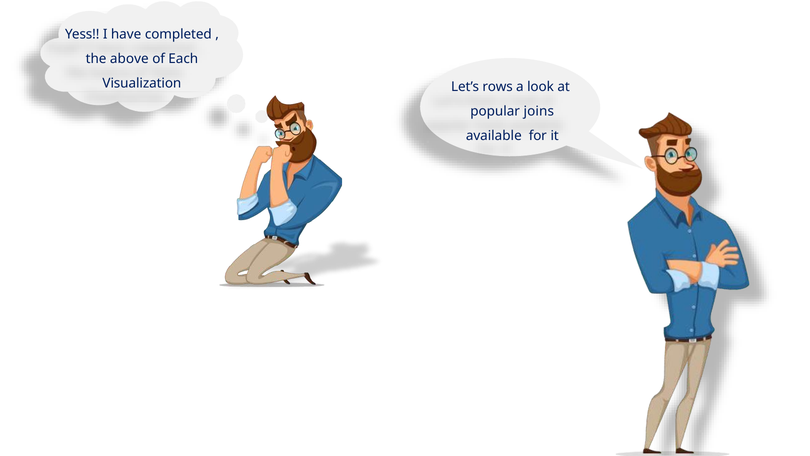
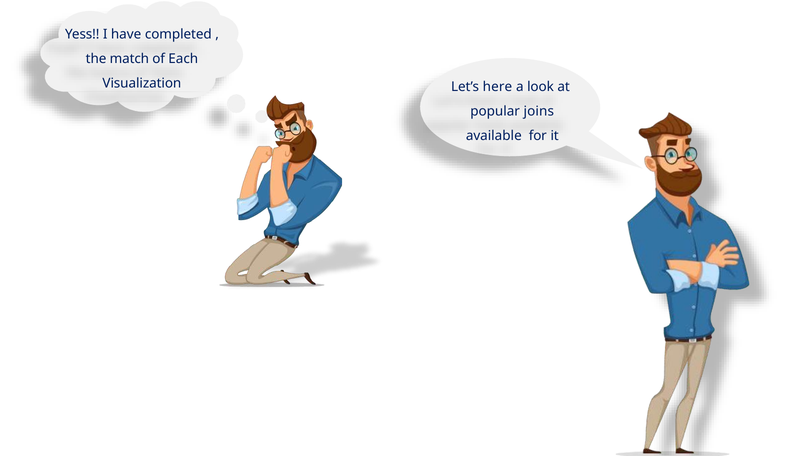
above: above -> match (129, 59)
rows: rows -> here (497, 87)
